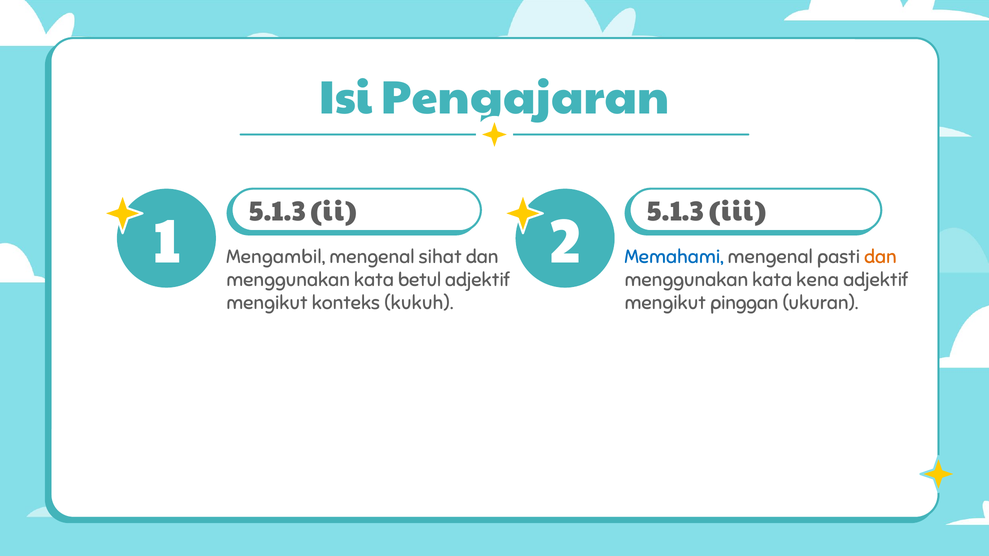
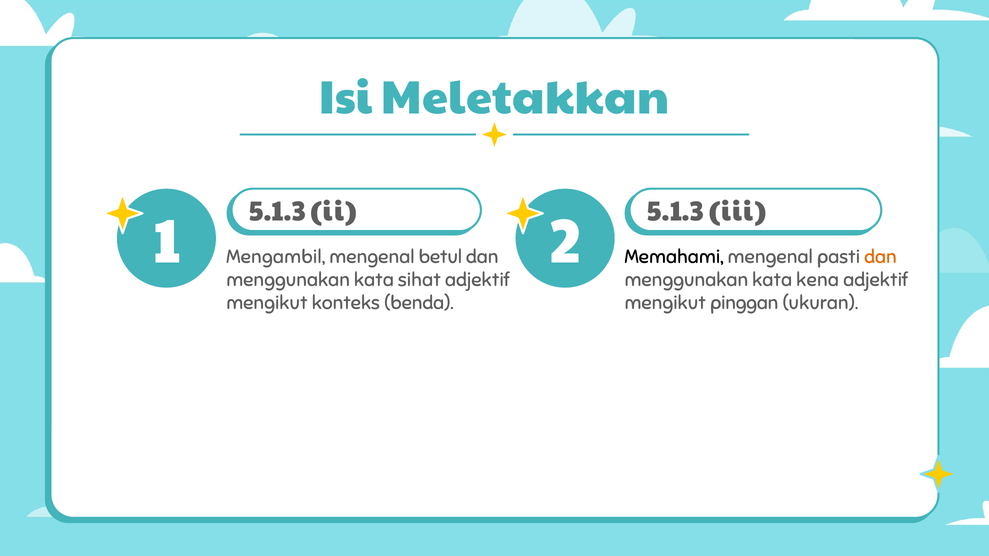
Pengajaran: Pengajaran -> Meletakkan (525, 99)
sihat: sihat -> betul (440, 257)
Memahami colour: blue -> black (674, 257)
betul: betul -> sihat (419, 280)
kukuh: kukuh -> benda (419, 303)
